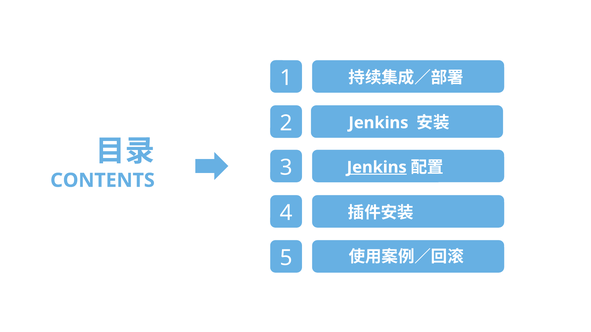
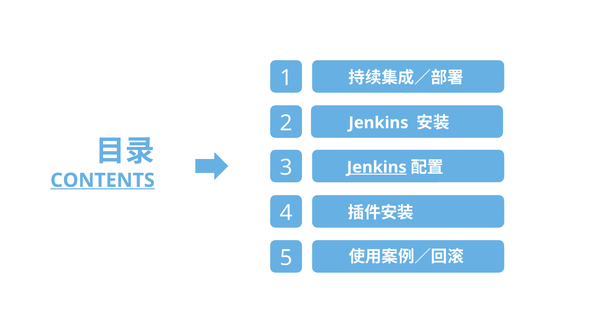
CONTENTS underline: none -> present (103, 181)
